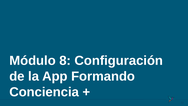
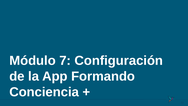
8: 8 -> 7 (65, 60)
